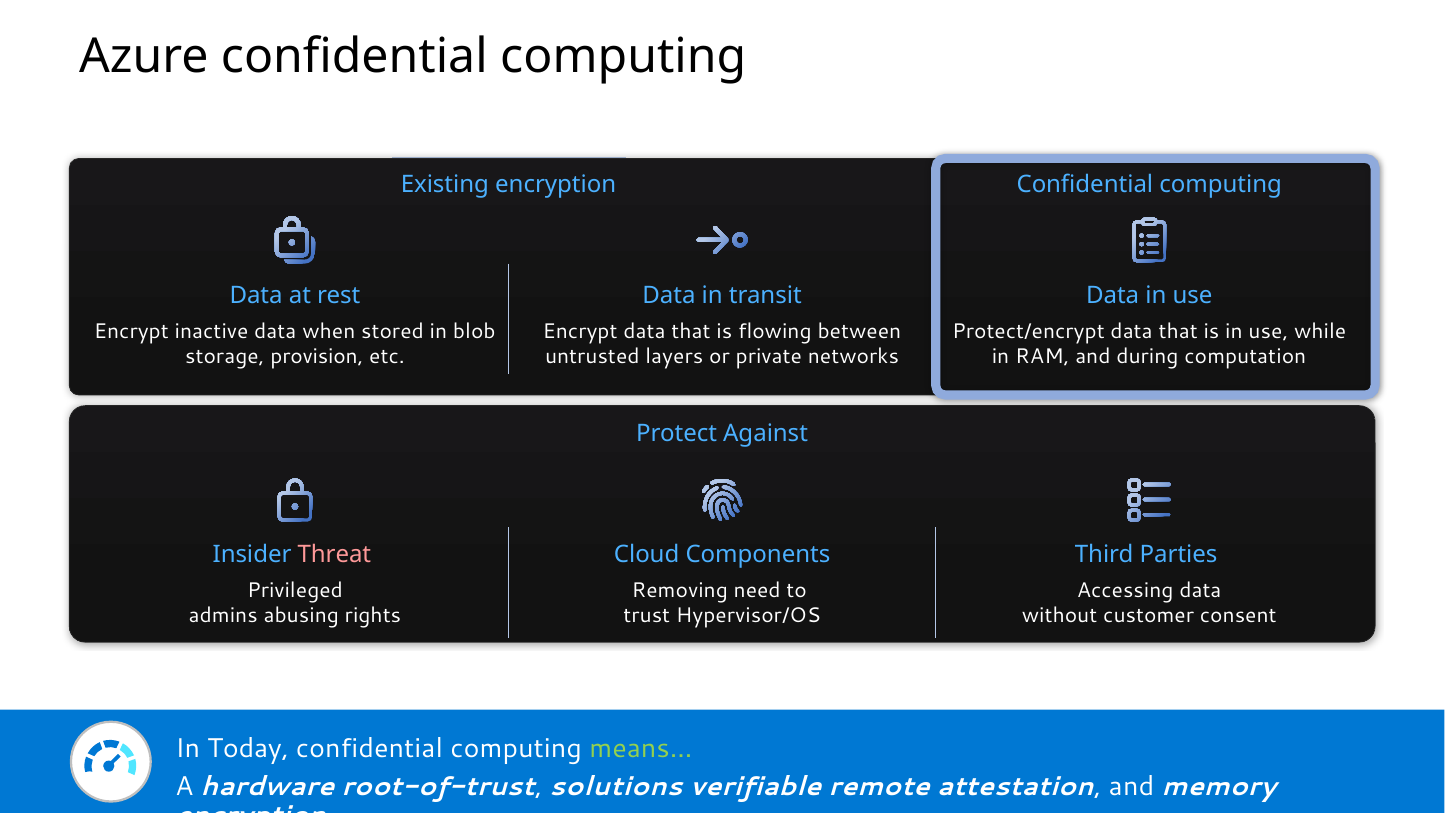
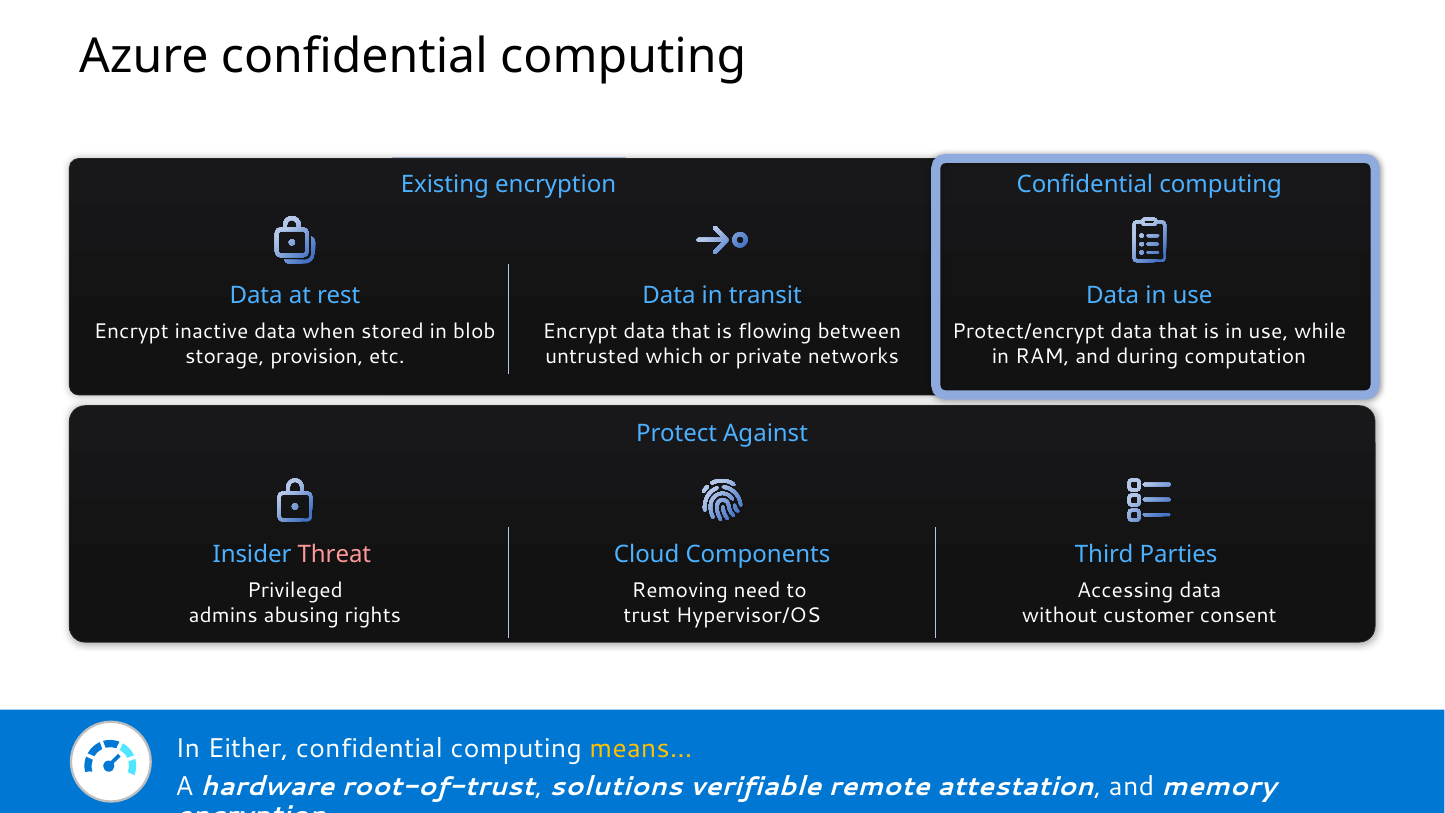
layers: layers -> which (674, 357)
Today: Today -> Either (248, 748)
means… colour: light green -> yellow (641, 748)
